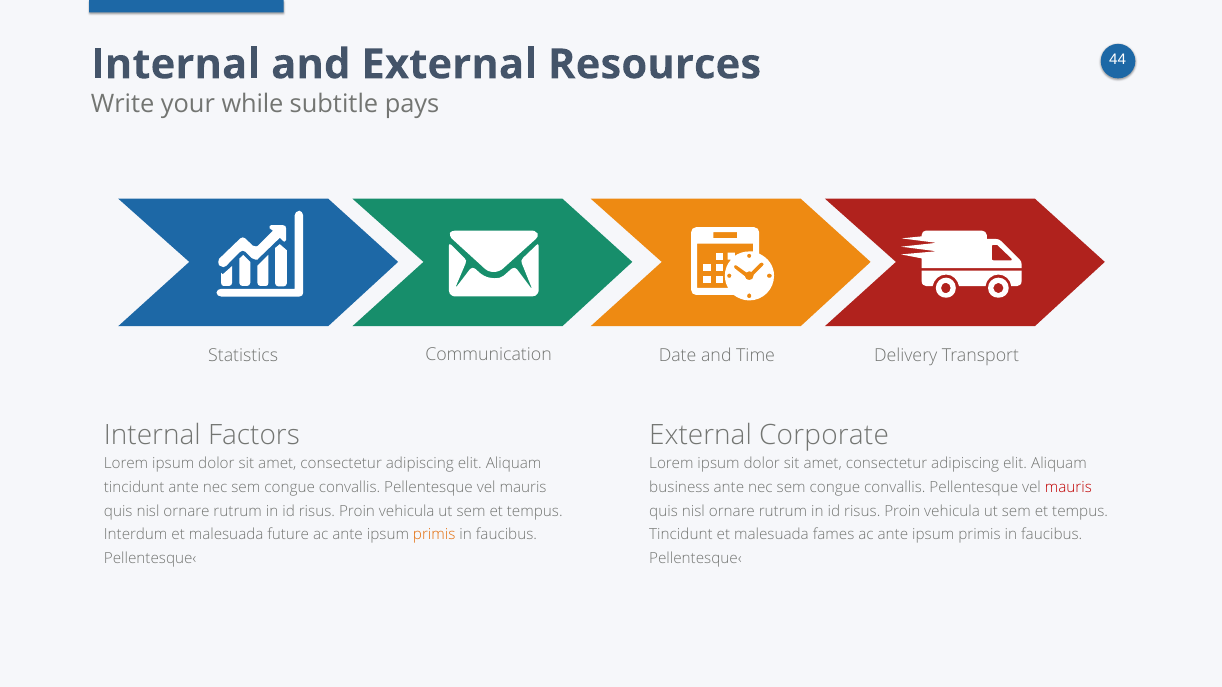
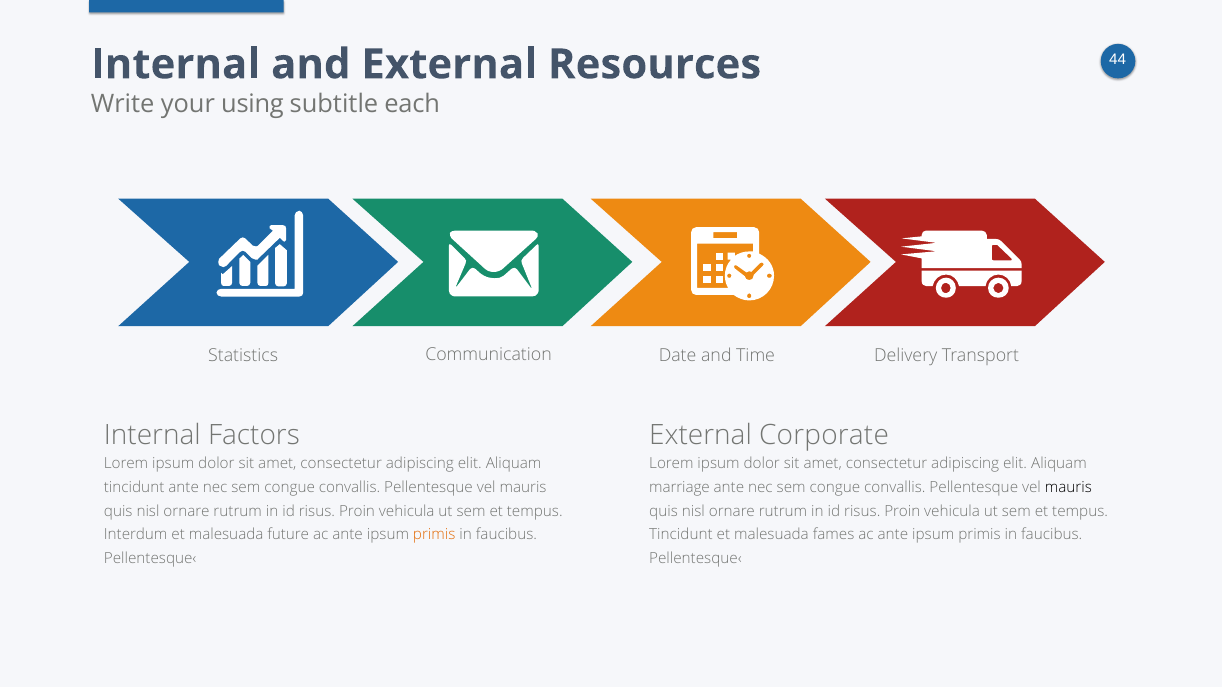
while: while -> using (252, 104)
pays: pays -> each (412, 104)
business: business -> marriage (680, 487)
mauris colour: red -> black (1068, 487)
